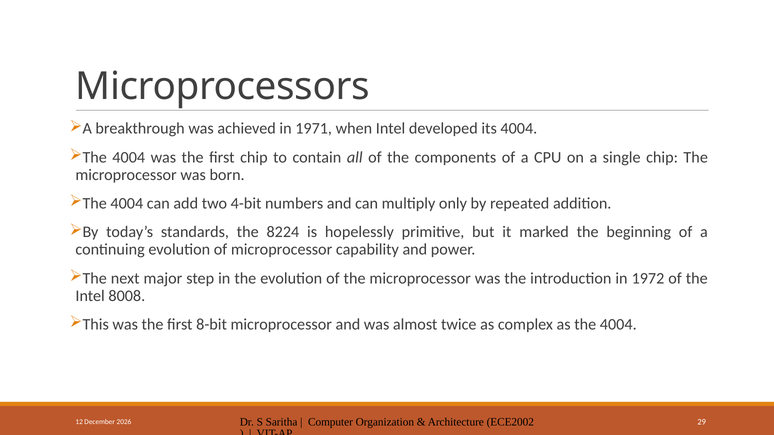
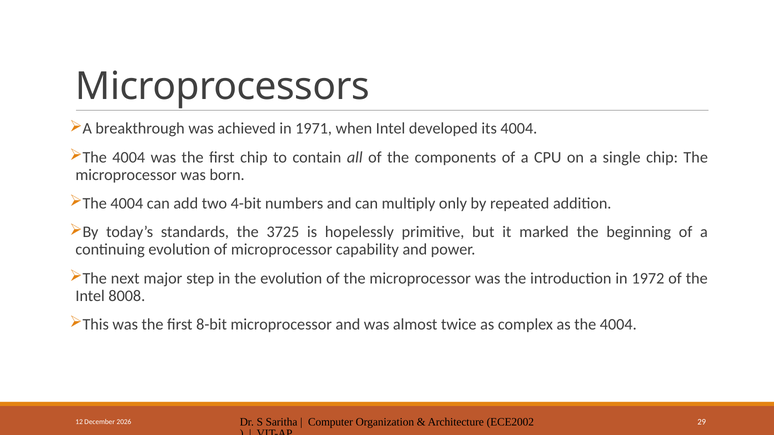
8224: 8224 -> 3725 (283, 232)
